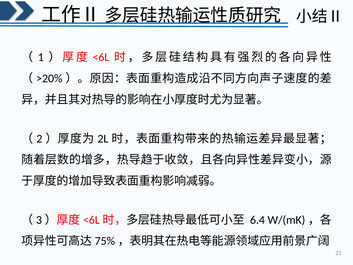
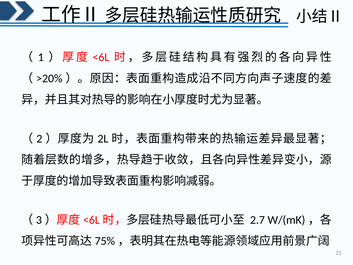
6.4: 6.4 -> 2.7 (257, 220)
